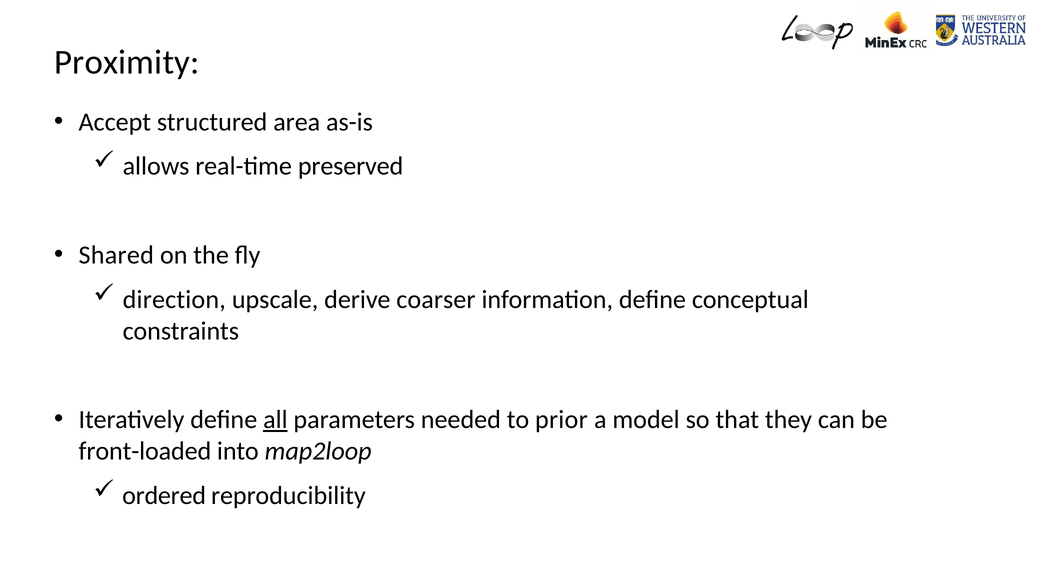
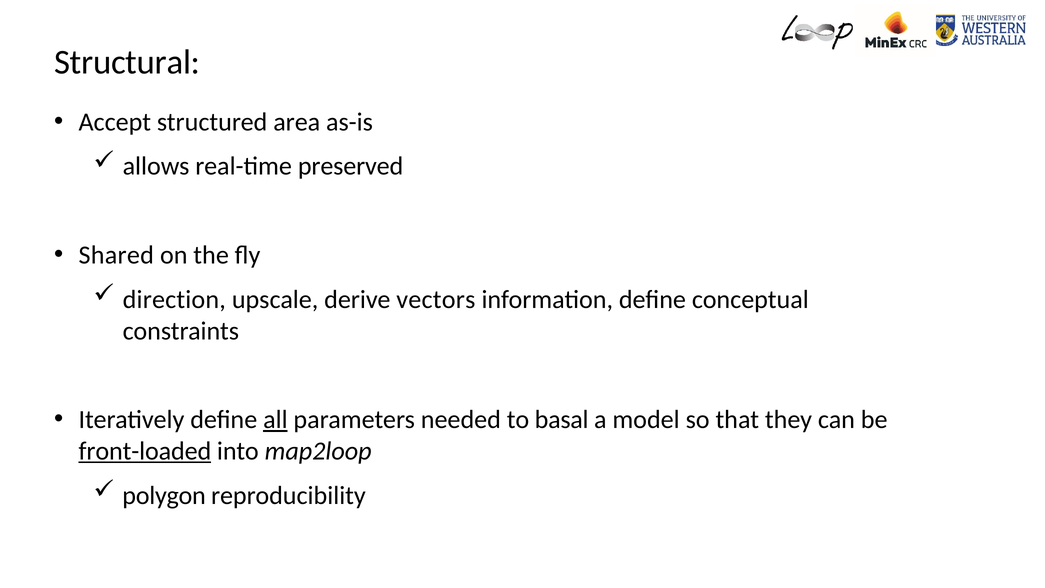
Proximity: Proximity -> Structural (127, 62)
coarser: coarser -> vectors (436, 299)
prior: prior -> basal (562, 420)
front-loaded underline: none -> present (145, 451)
ordered: ordered -> polygon (164, 495)
